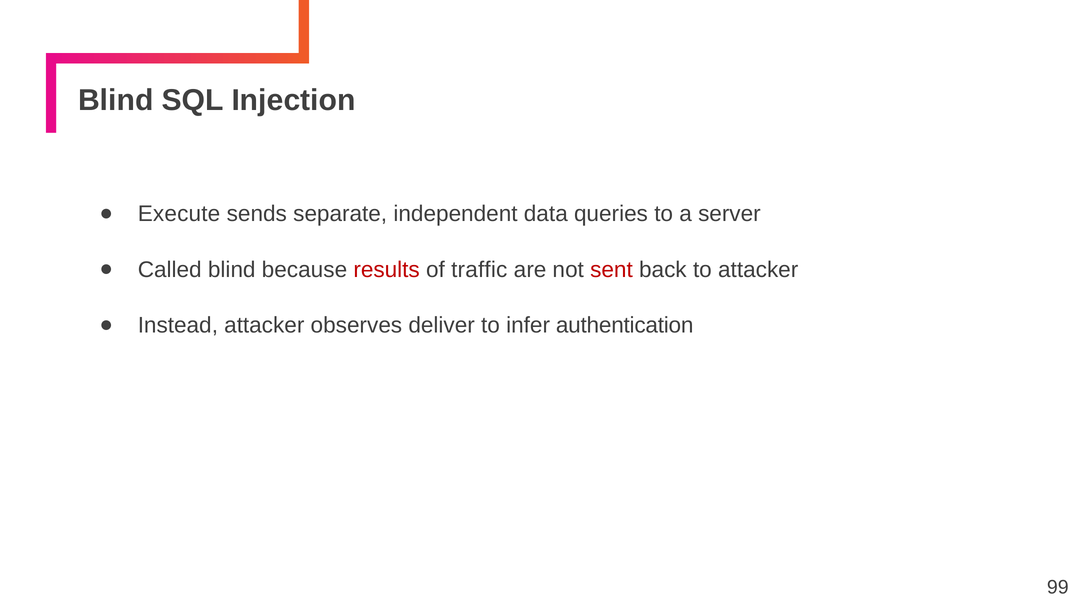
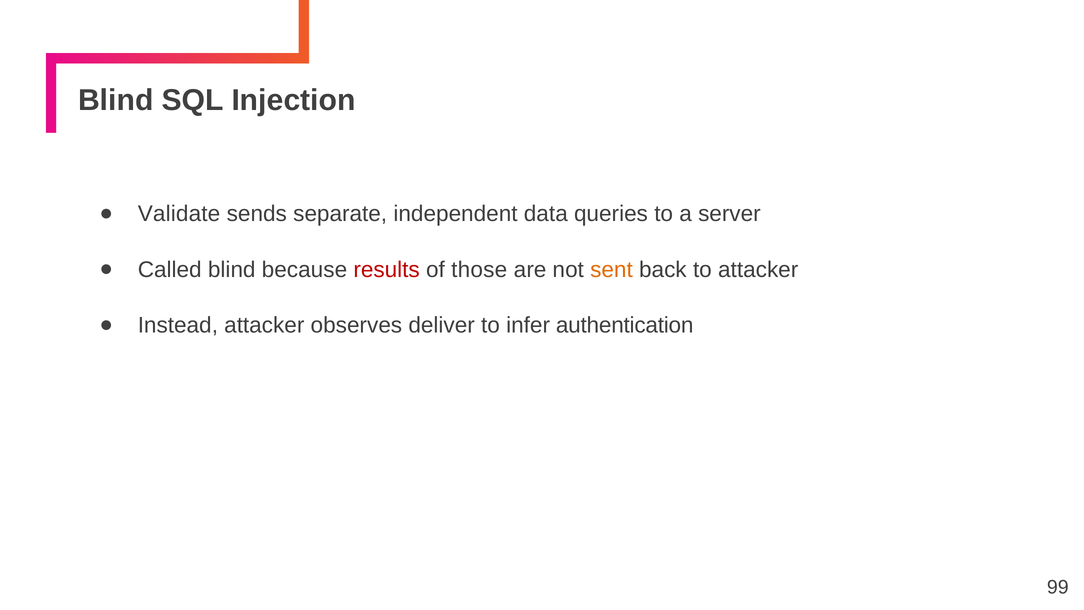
Execute: Execute -> Validate (179, 214)
traffic: traffic -> those (479, 270)
sent colour: red -> orange (611, 270)
